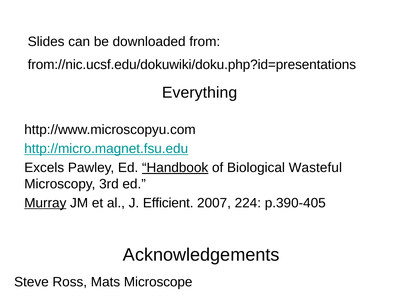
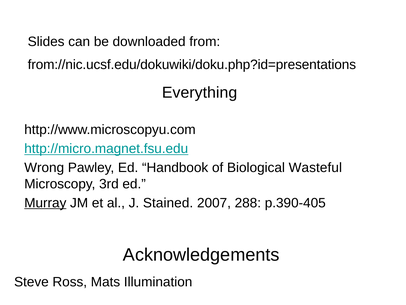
Excels: Excels -> Wrong (44, 167)
Handbook underline: present -> none (175, 167)
Efficient: Efficient -> Stained (168, 203)
224: 224 -> 288 (248, 203)
Microscope: Microscope -> Illumination (158, 282)
